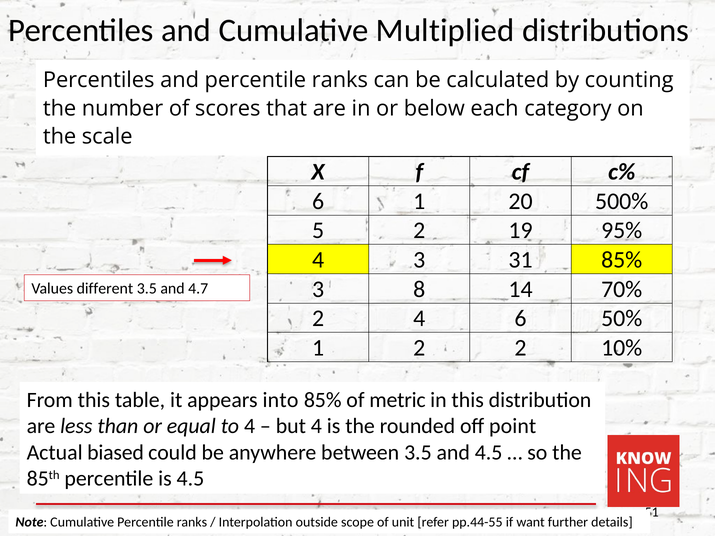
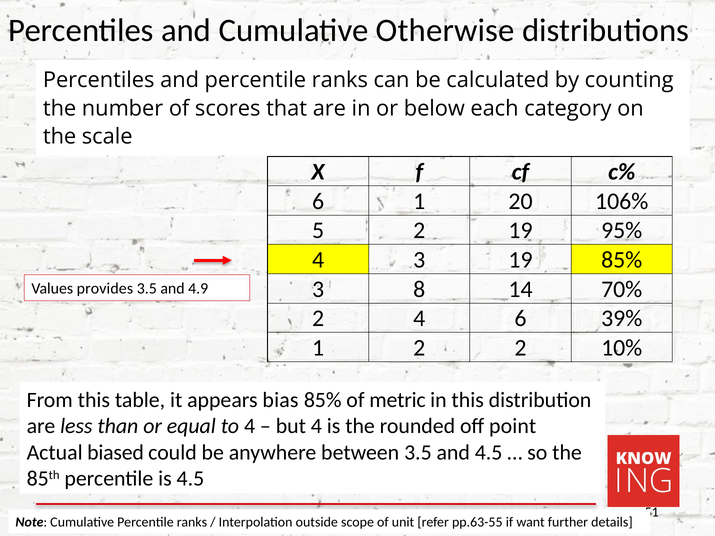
Multiplied: Multiplied -> Otherwise (445, 31)
500%: 500% -> 106% (622, 201)
3 31: 31 -> 19 (521, 260)
different: different -> provides (105, 289)
4.7: 4.7 -> 4.9 (198, 289)
50%: 50% -> 39% (622, 319)
into: into -> bias (280, 400)
pp.44-55: pp.44-55 -> pp.63-55 (477, 523)
